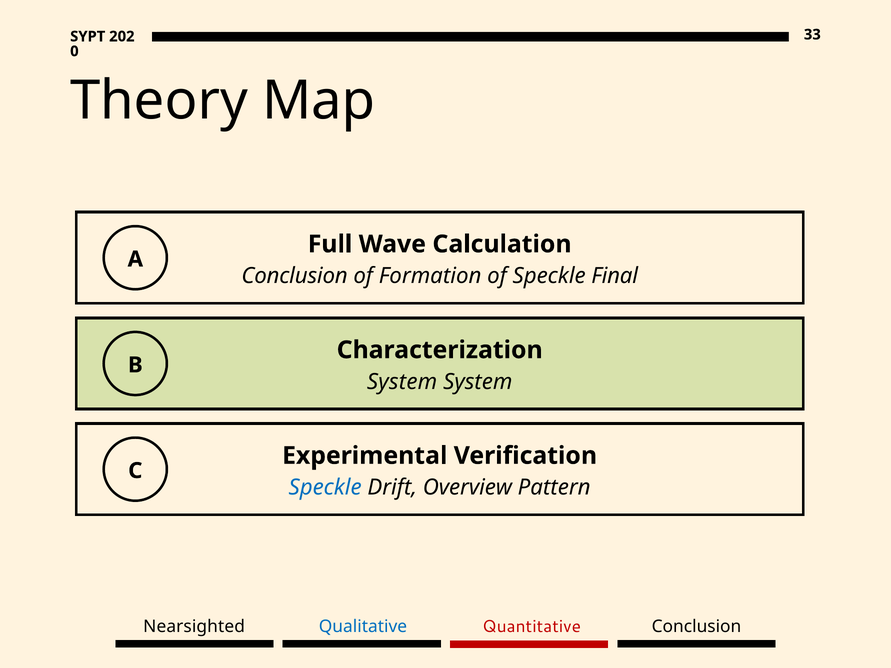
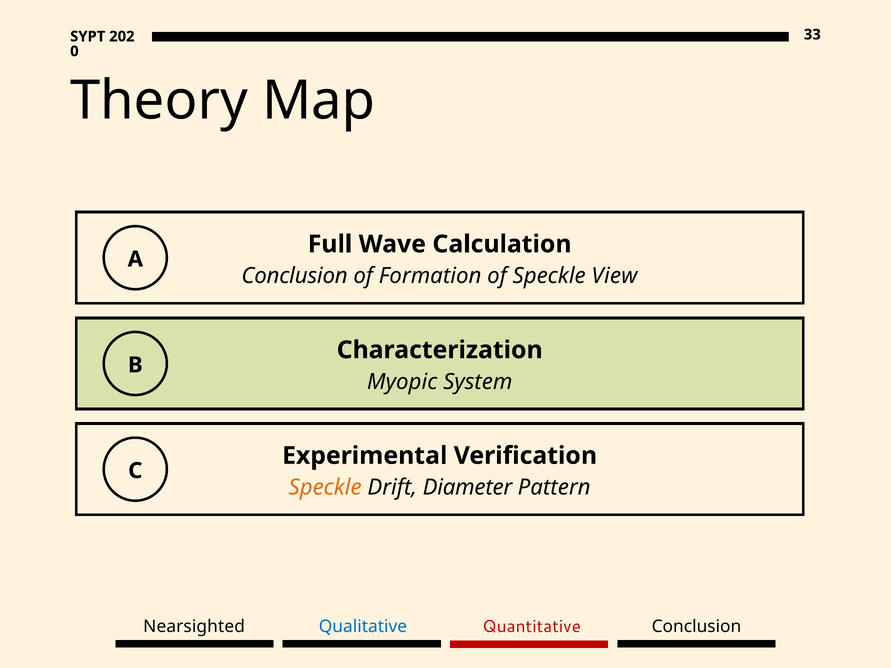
Final: Final -> View (614, 276)
System: System -> Myopic (402, 382)
Speckle colour: blue -> orange (325, 488)
Overview: Overview -> Diameter (467, 488)
